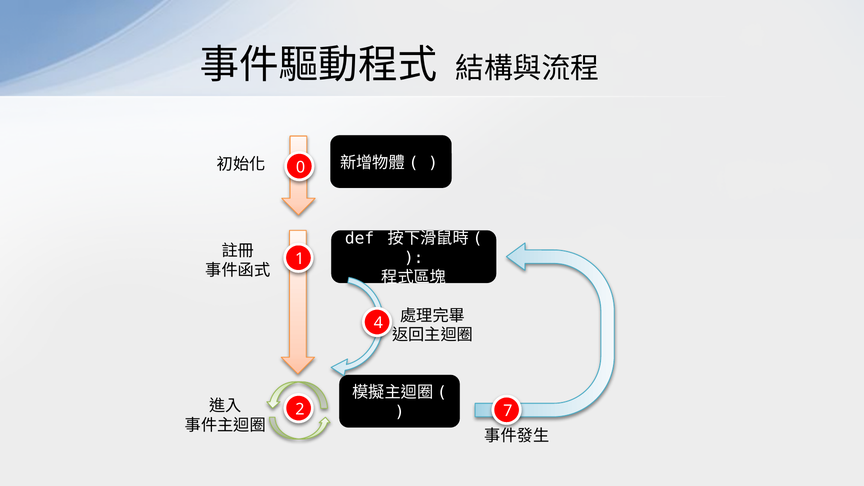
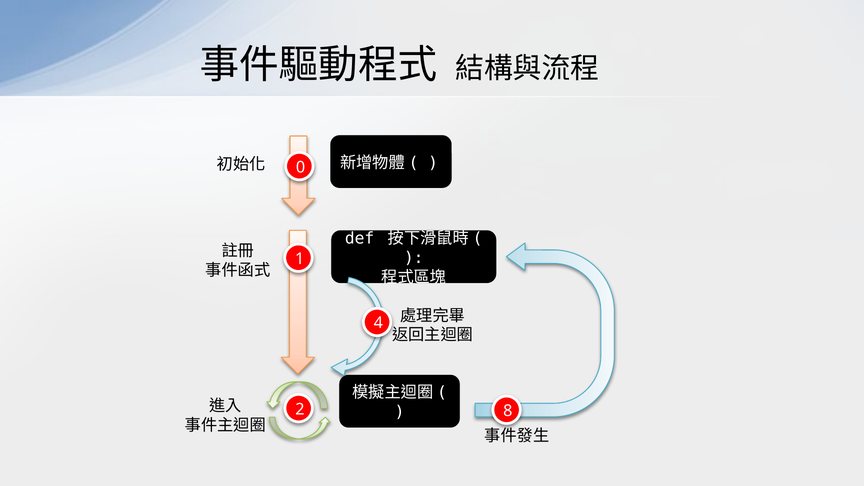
7: 7 -> 8 (508, 411)
